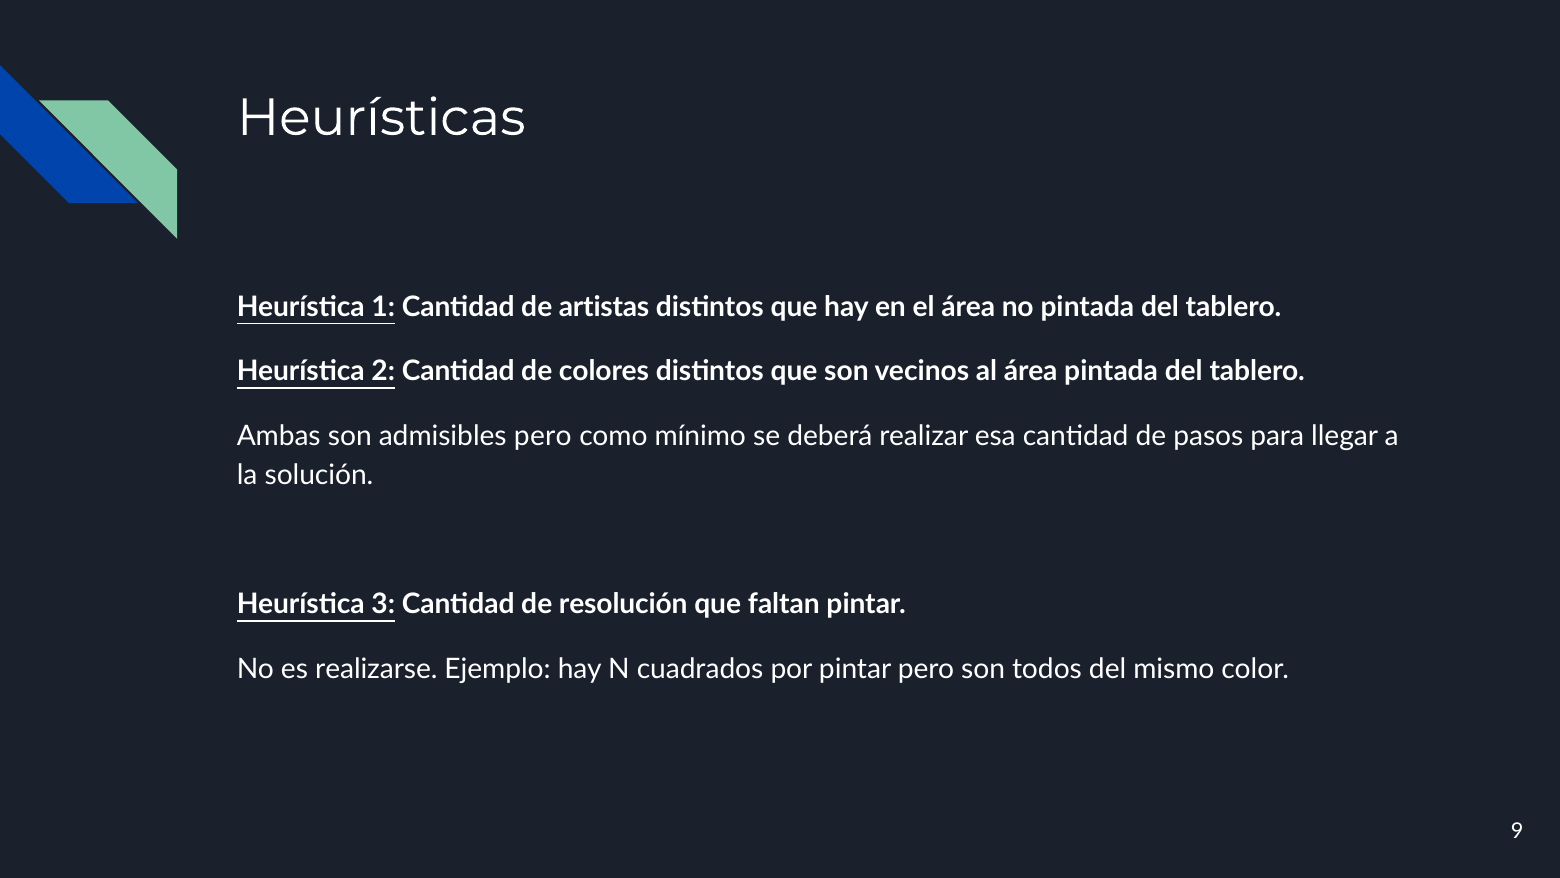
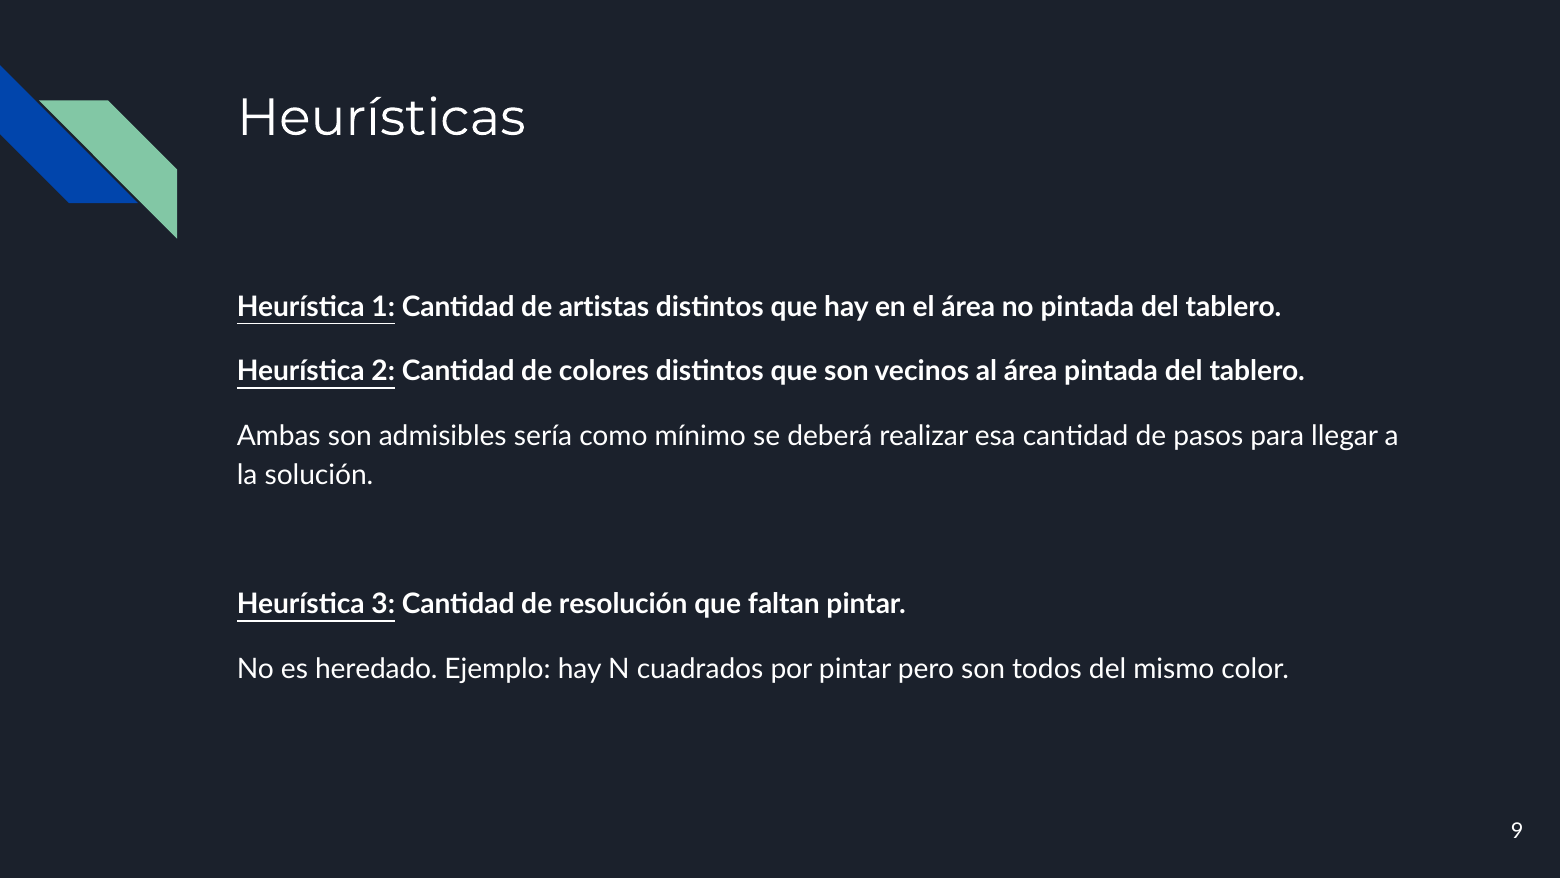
admisibles pero: pero -> sería (543, 436)
realizarse: realizarse -> heredado (376, 669)
